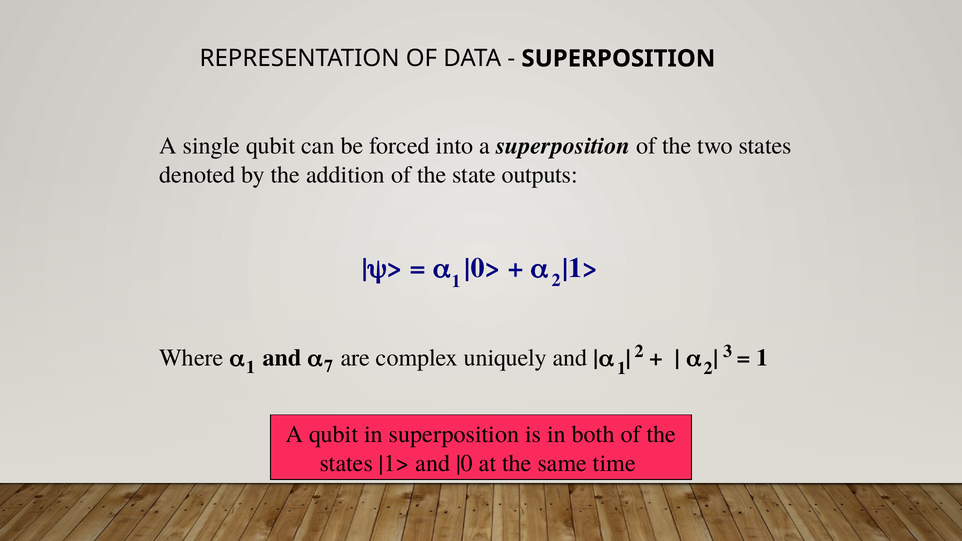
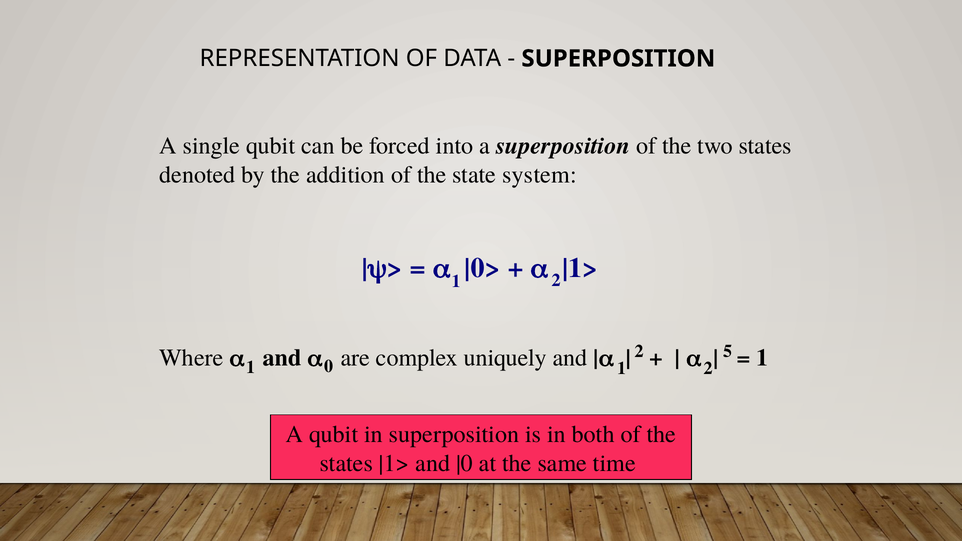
outputs: outputs -> system (540, 175)
3: 3 -> 5 (728, 351)
7: 7 -> 0 (329, 366)
